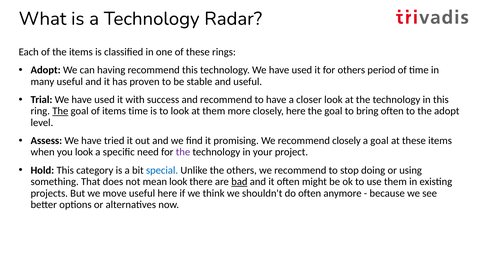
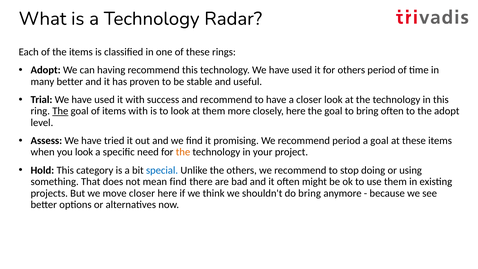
many useful: useful -> better (70, 82)
items time: time -> with (138, 111)
recommend closely: closely -> period (346, 141)
the colour: purple -> orange (183, 152)
mean look: look -> find (178, 182)
bad underline: present -> none (239, 182)
move useful: useful -> closer (142, 193)
do often: often -> bring (310, 193)
